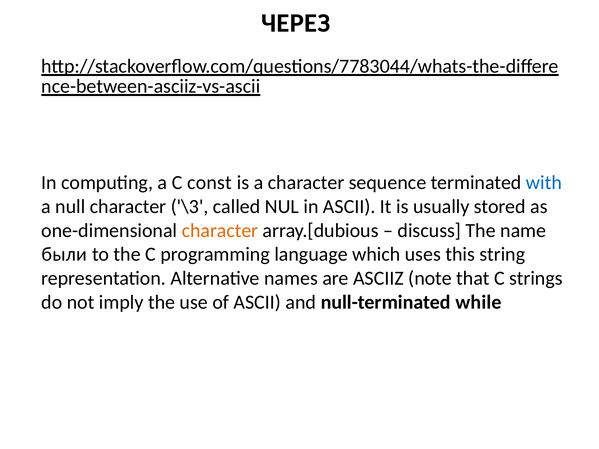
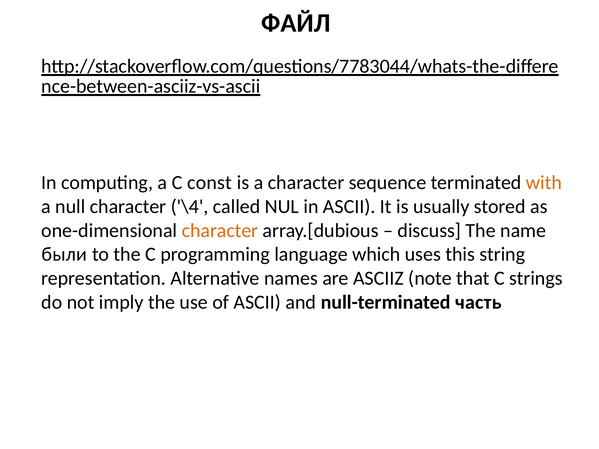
ЧЕРЕЗ: ЧЕРЕЗ -> ФАЙЛ (296, 23)
with colour: blue -> orange (544, 183)
\3: \3 -> \4 (190, 207)
while: while -> часть (479, 302)
